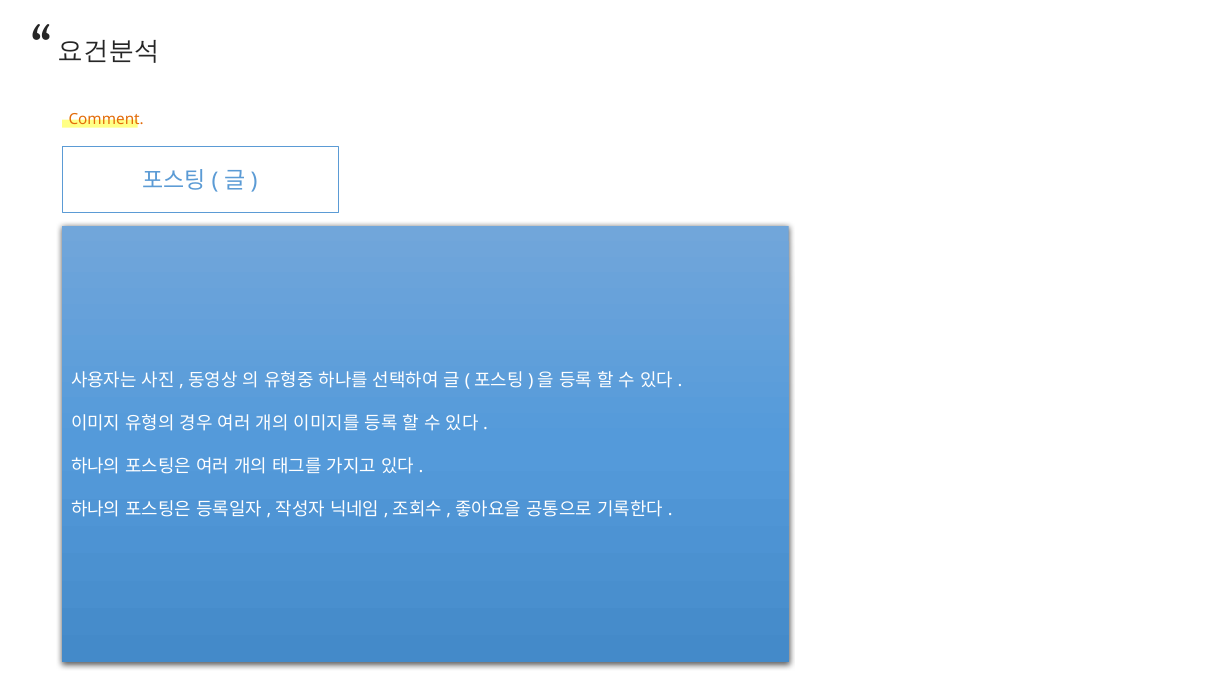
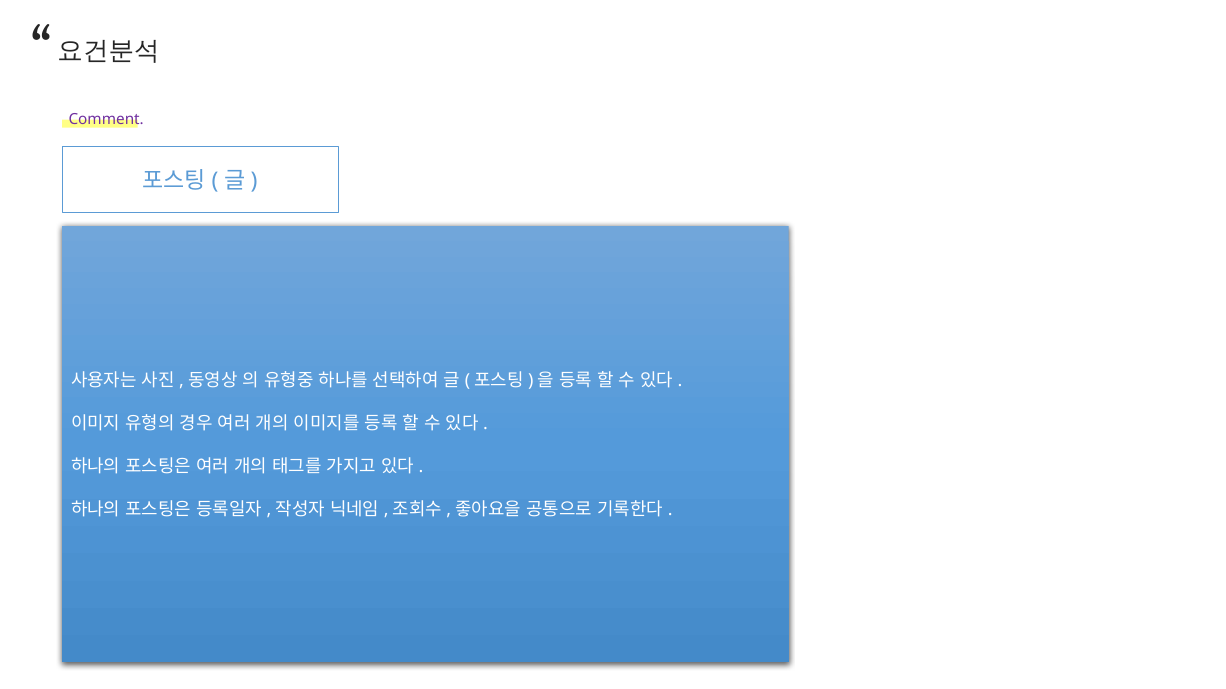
Comment colour: orange -> purple (106, 120)
